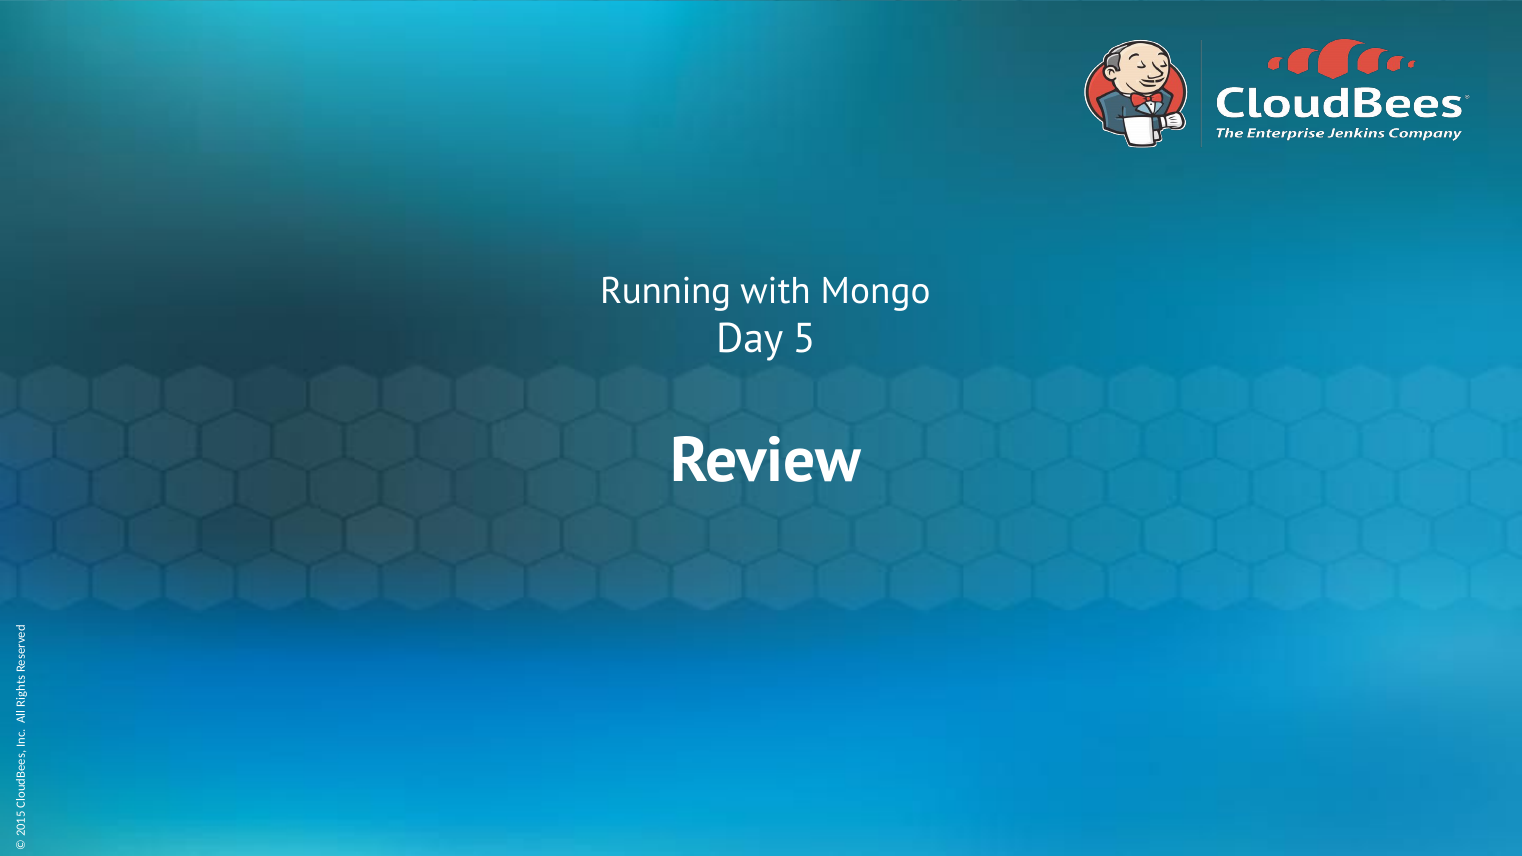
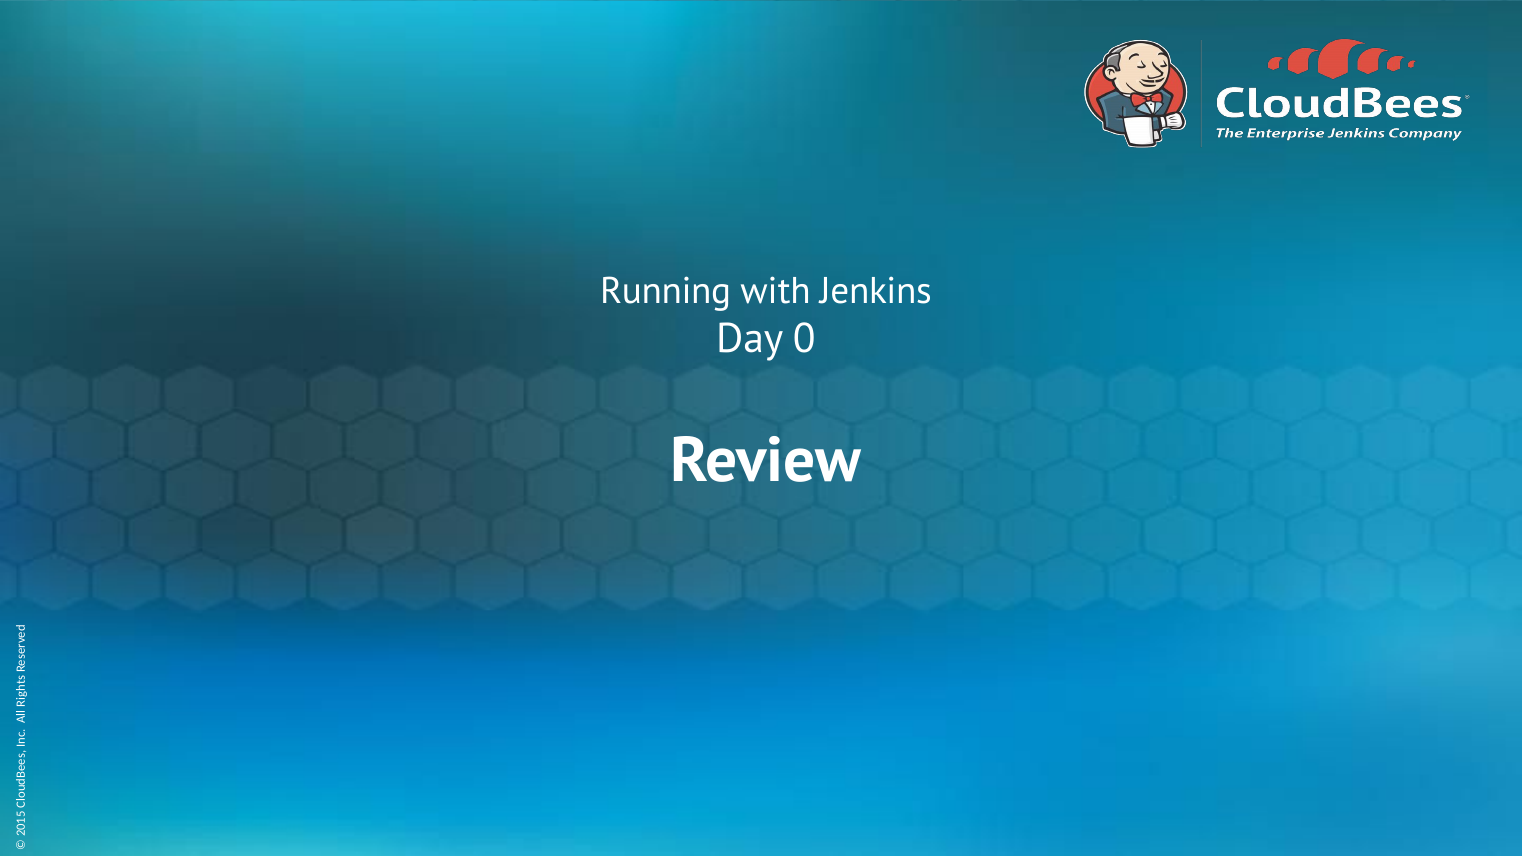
Mongo: Mongo -> Jenkins (876, 292)
Day 5: 5 -> 0 (804, 339)
